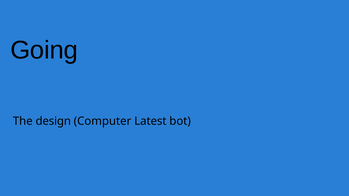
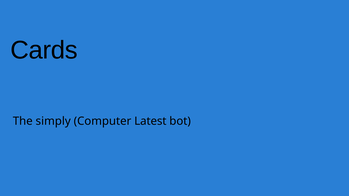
Going: Going -> Cards (44, 50)
design: design -> simply (53, 121)
